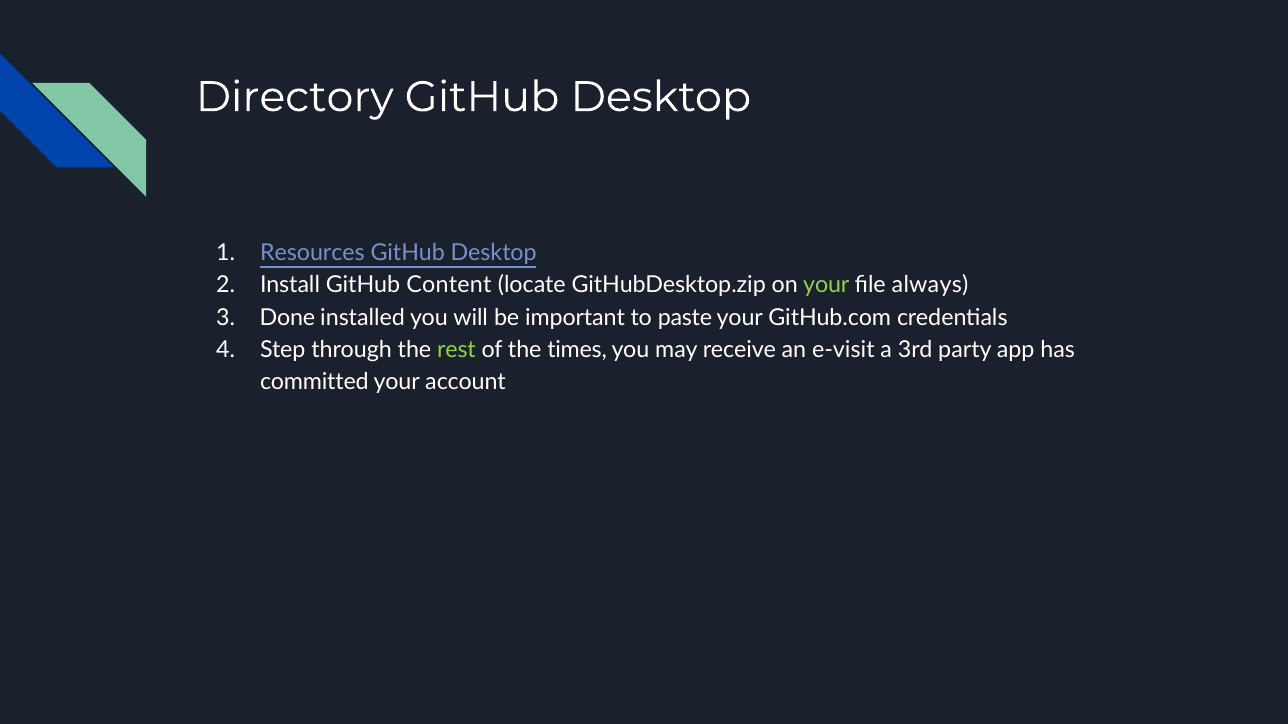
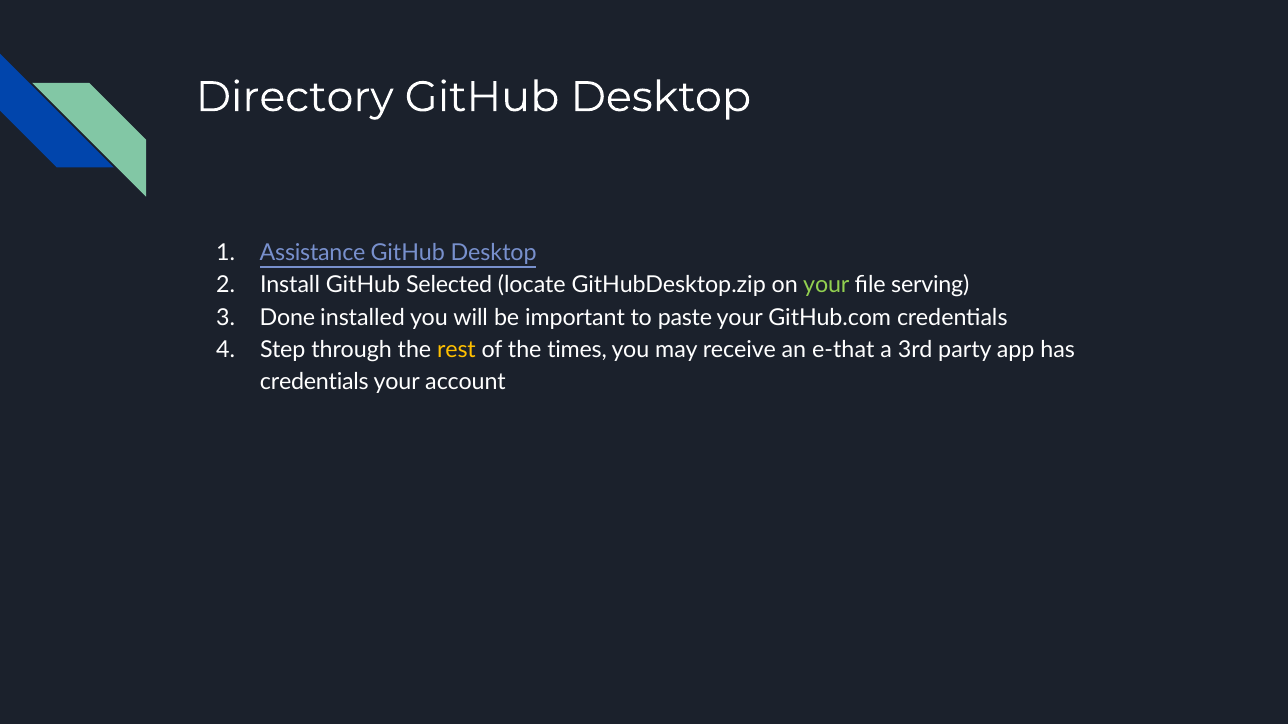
Resources: Resources -> Assistance (313, 253)
Content: Content -> Selected (449, 286)
always: always -> serving (930, 286)
rest colour: light green -> yellow (456, 350)
e-visit: e-visit -> e-that (843, 350)
committed: committed -> credentials (314, 382)
